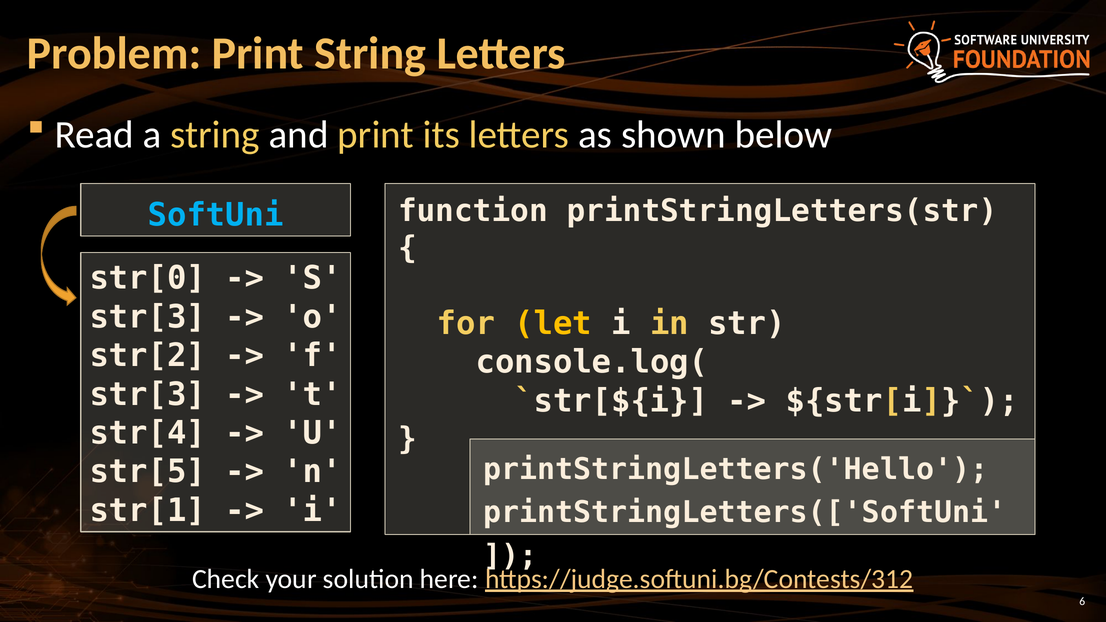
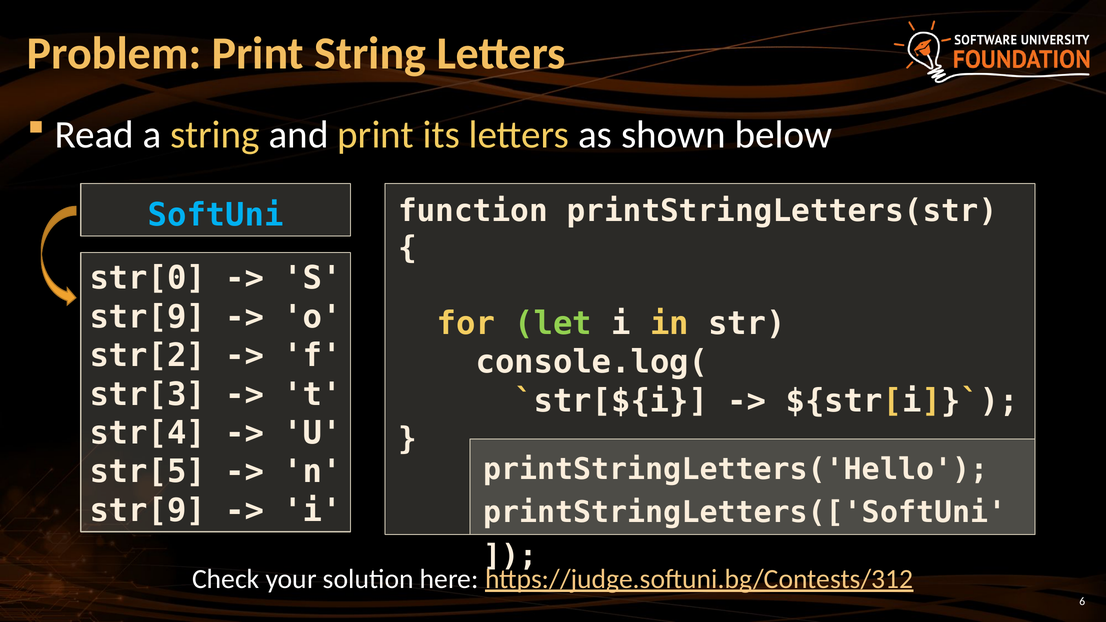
str[3: str[3 -> str[9 (148, 317)
let colour: yellow -> light green (553, 324)
str[1: str[1 -> str[9 (148, 511)
